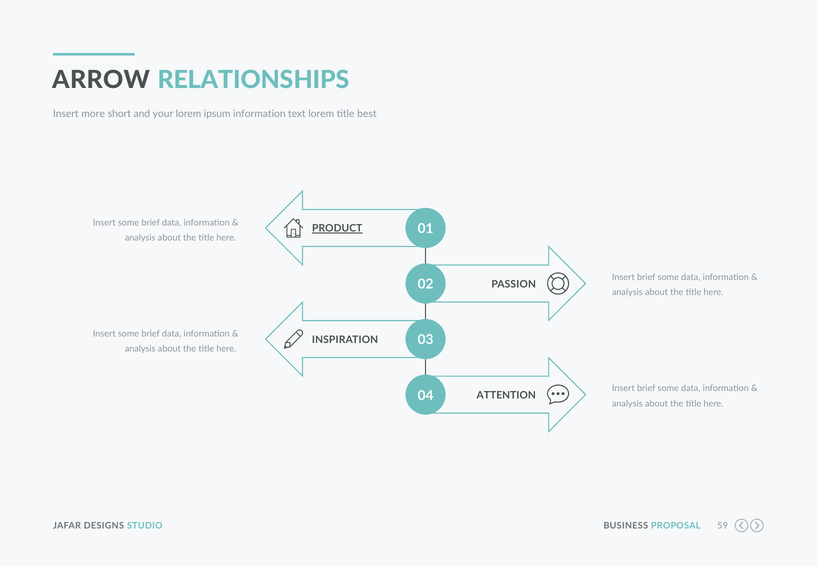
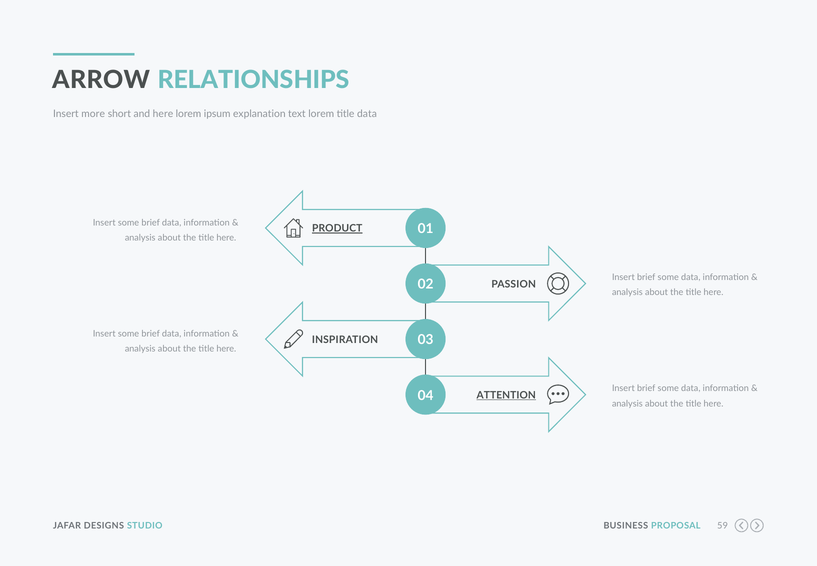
and your: your -> here (163, 114)
ipsum information: information -> explanation (259, 114)
title best: best -> data (367, 114)
ATTENTION underline: none -> present (506, 395)
